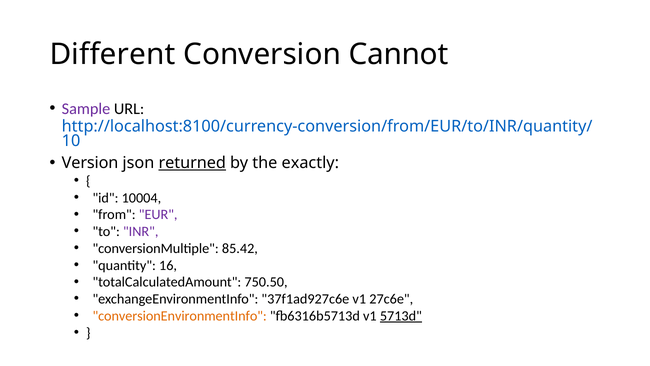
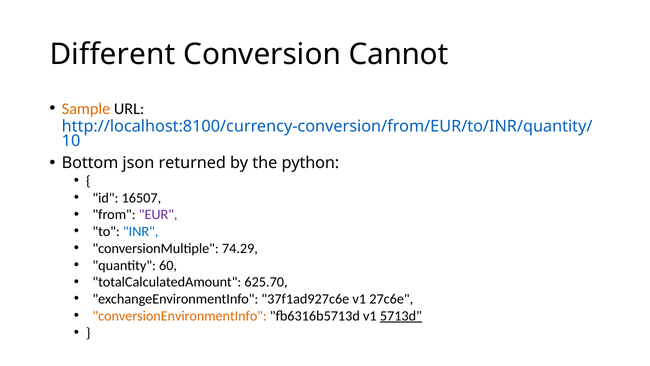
Sample colour: purple -> orange (86, 109)
Version: Version -> Bottom (90, 163)
returned underline: present -> none (192, 163)
exactly: exactly -> python (310, 163)
10004: 10004 -> 16507 (141, 198)
INR colour: purple -> blue (141, 231)
85.42: 85.42 -> 74.29 (240, 248)
16: 16 -> 60 (168, 265)
750.50: 750.50 -> 625.70 (266, 282)
